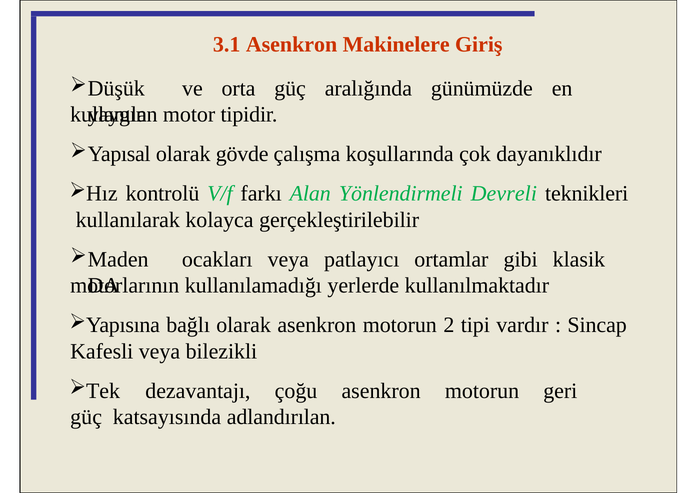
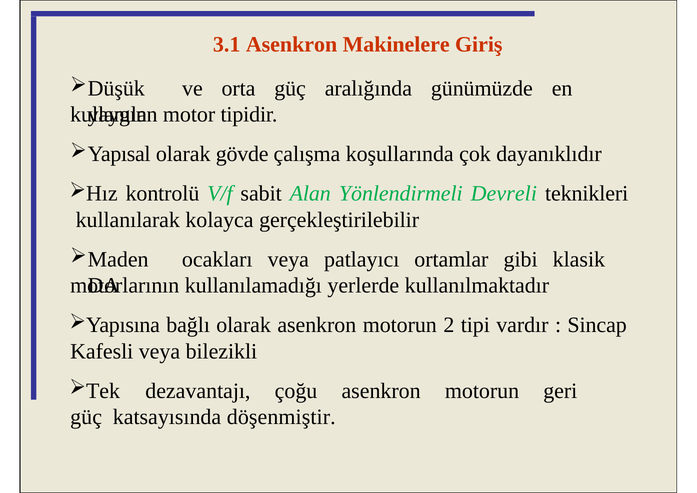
farkı: farkı -> sabit (261, 194)
adlandırılan: adlandırılan -> döşenmiştir (281, 417)
